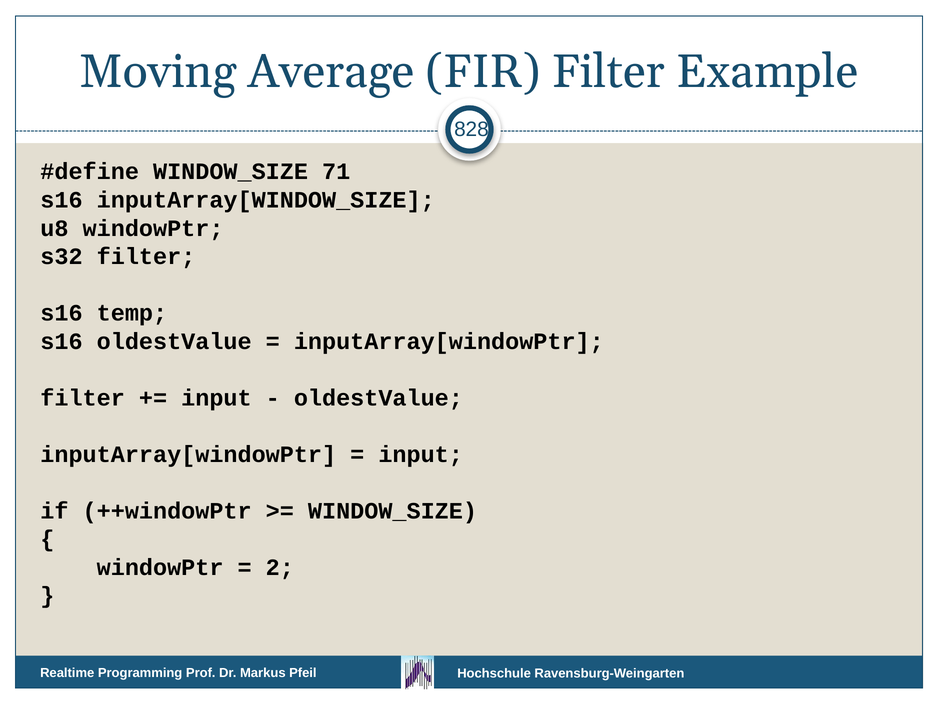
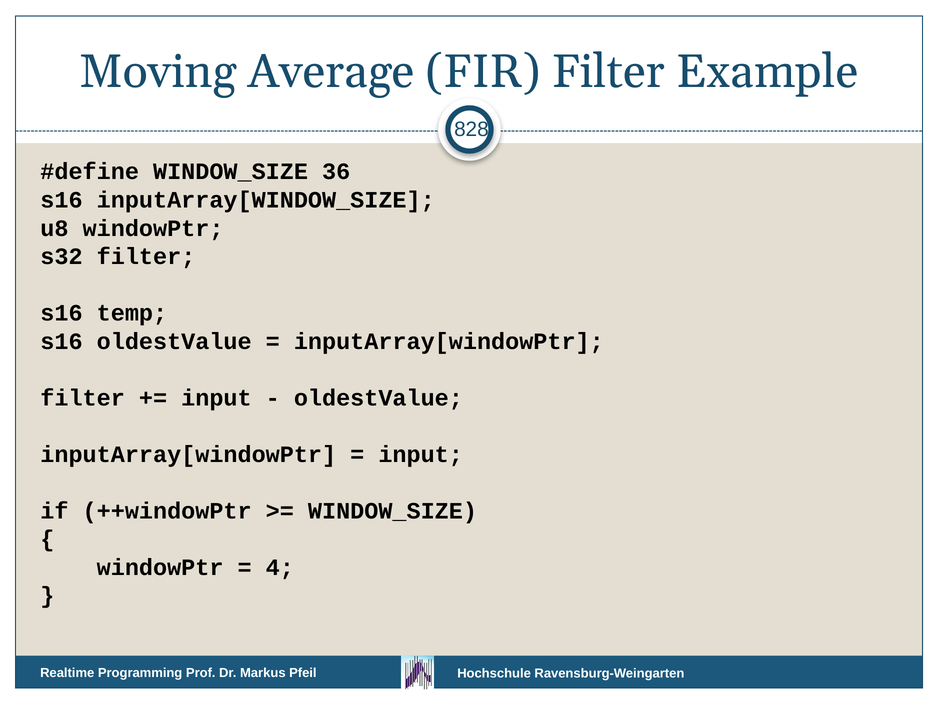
71: 71 -> 36 (336, 172)
2: 2 -> 4 (280, 568)
